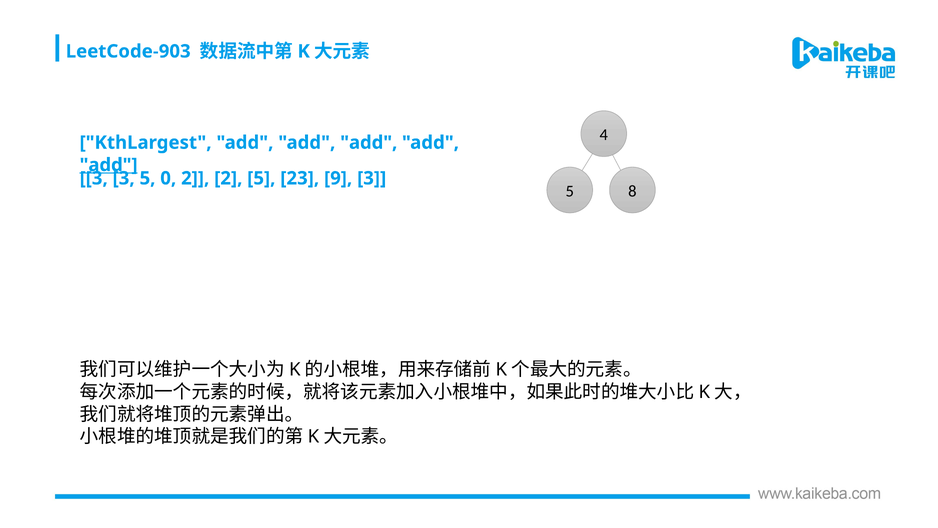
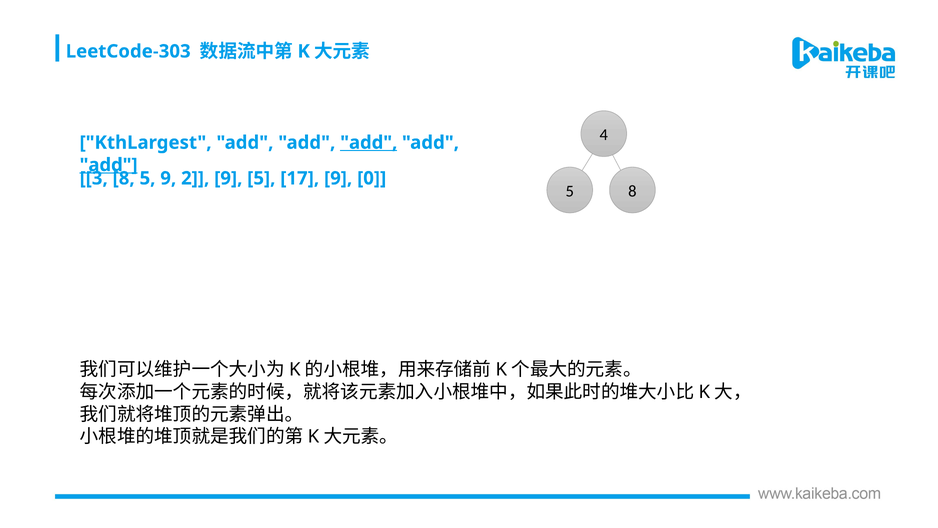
LeetCode-903: LeetCode-903 -> LeetCode-303 (128, 51)
add underline: none -> present (369, 143)
3 3: 3 -> 8 (124, 178)
5 0: 0 -> 9 (168, 178)
2 2: 2 -> 9 (228, 178)
23: 23 -> 17 (300, 178)
9 3: 3 -> 0 (372, 178)
